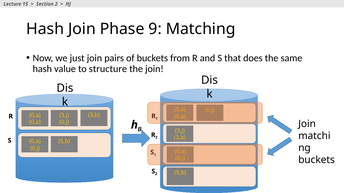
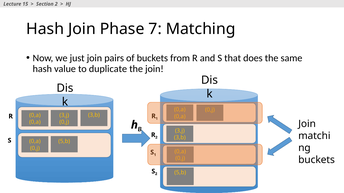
9: 9 -> 7 (155, 29)
structure: structure -> duplicate (108, 69)
